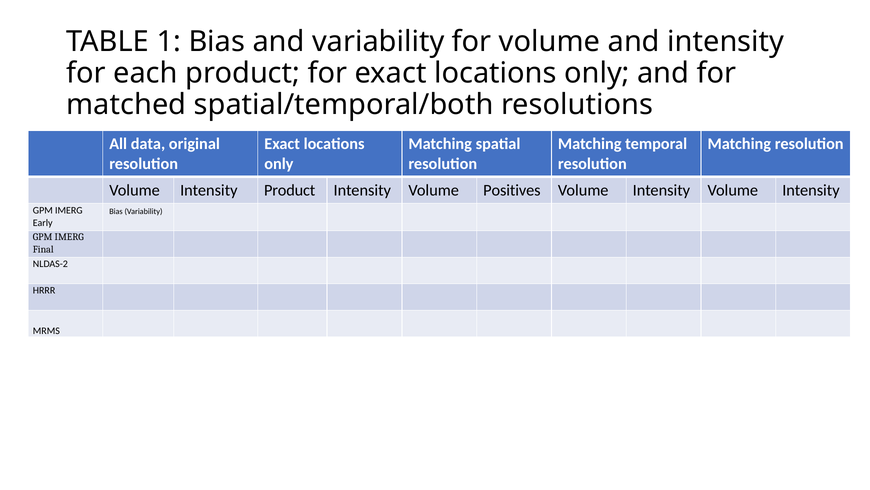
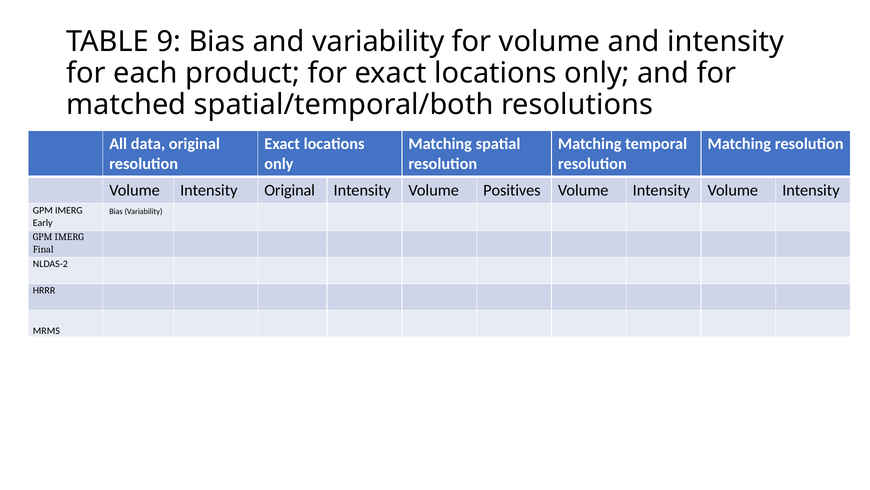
1: 1 -> 9 (169, 42)
Intensity Product: Product -> Original (290, 190)
